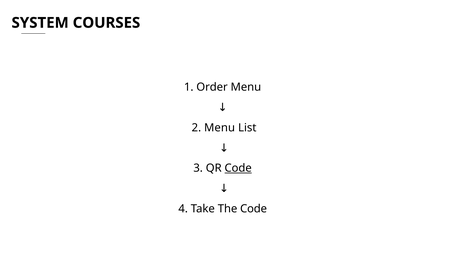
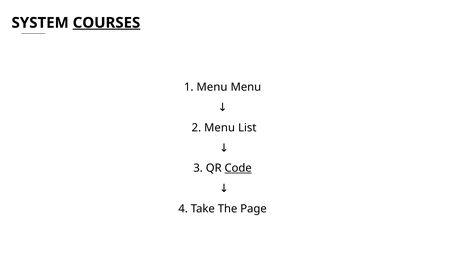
COURSES underline: none -> present (106, 23)
1 Order: Order -> Menu (212, 87)
The Code: Code -> Page (254, 209)
